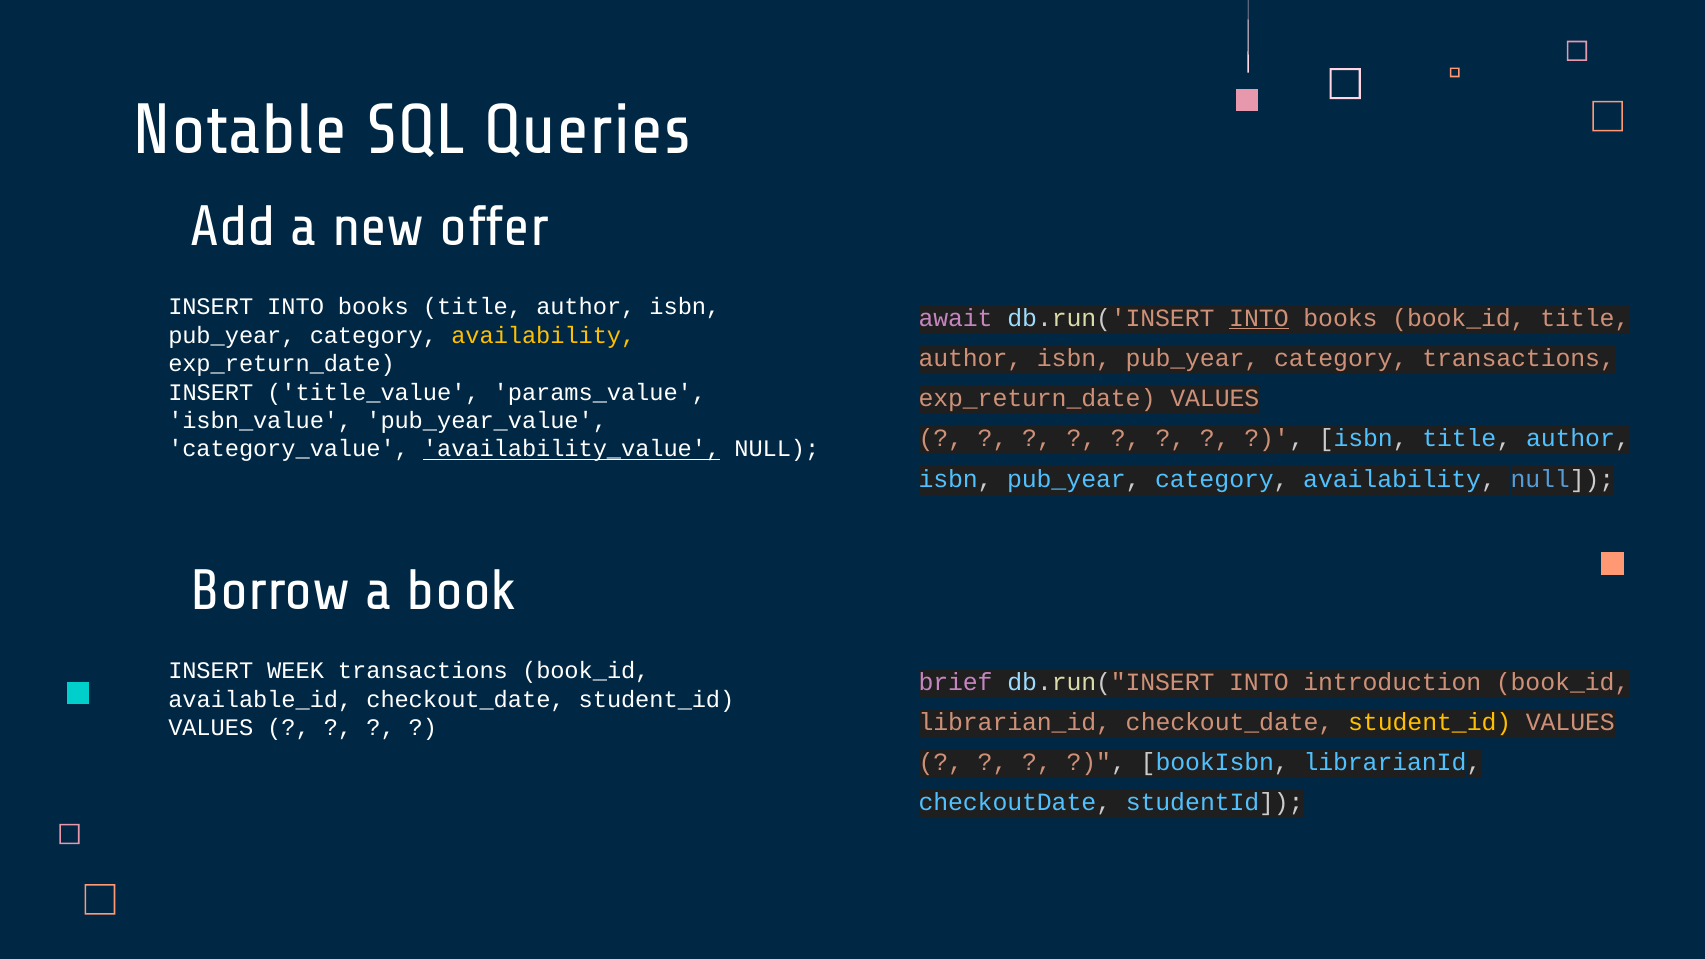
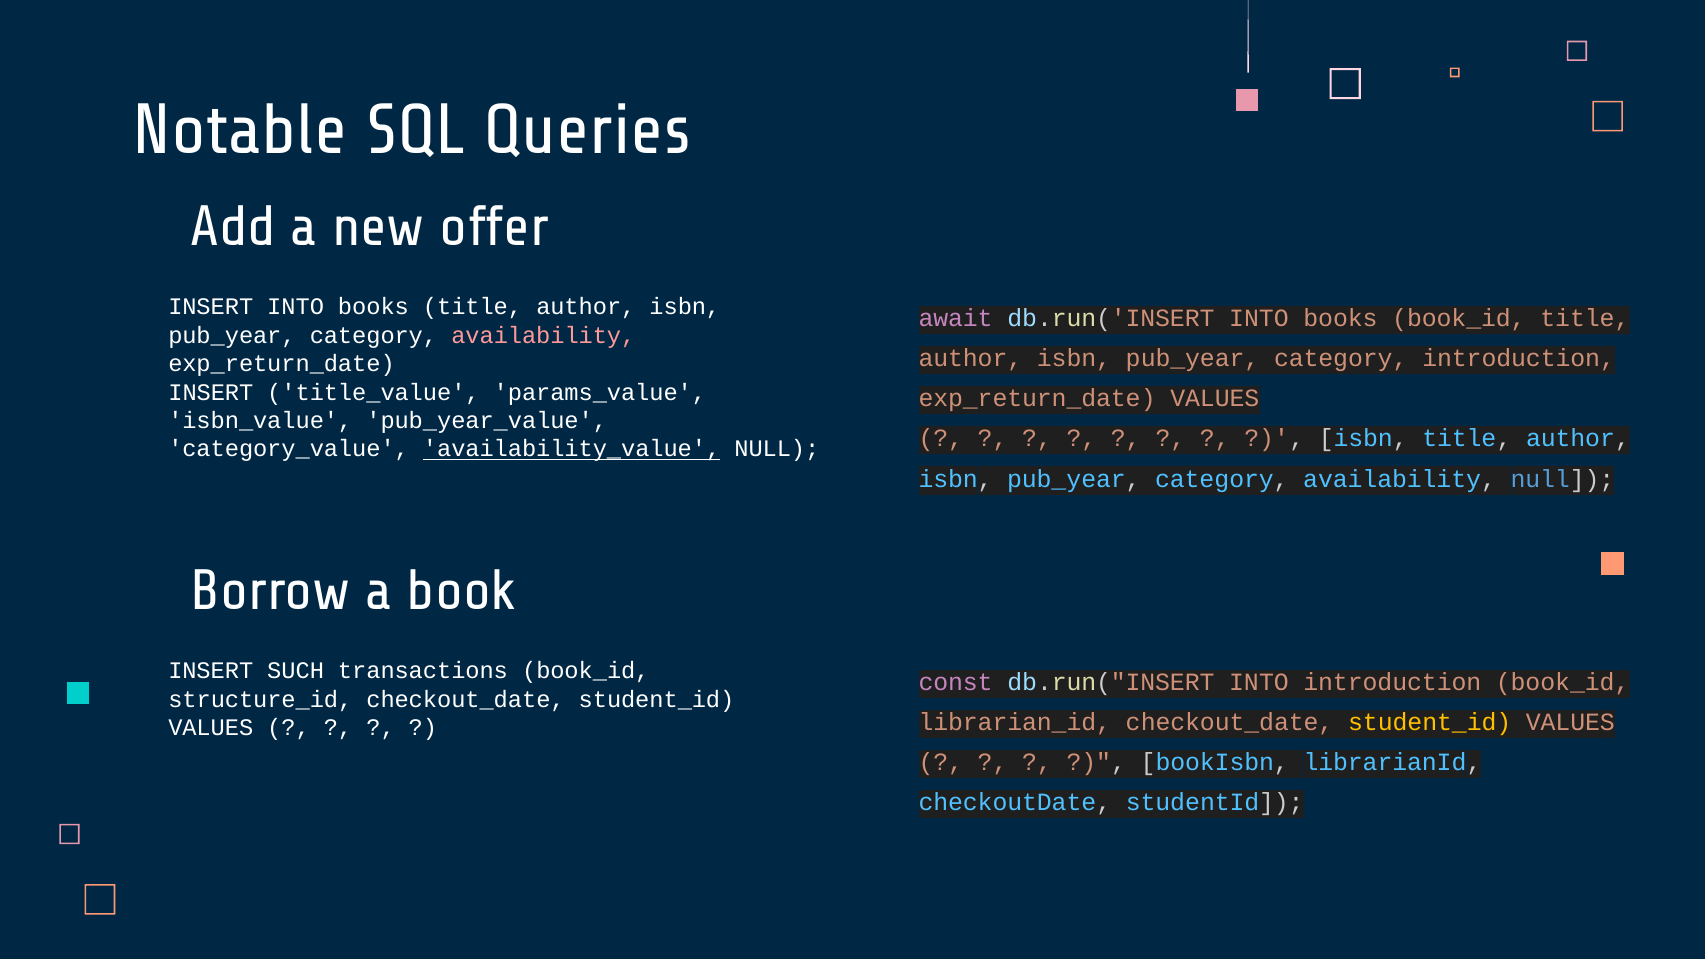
INTO underline: present -> none (1259, 318)
availability colour: yellow -> pink (543, 335)
category transactions: transactions -> introduction (1519, 358)
WEEK: WEEK -> SUCH (296, 671)
brief: brief -> const (956, 682)
available_id: available_id -> structure_id (260, 699)
